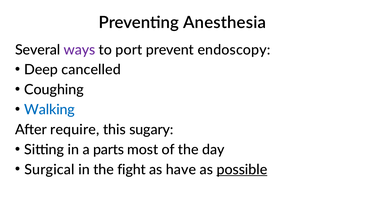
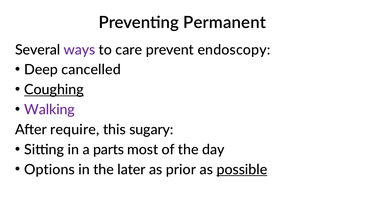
Anesthesia: Anesthesia -> Permanent (225, 23)
port: port -> care (129, 50)
Coughing underline: none -> present (54, 90)
Walking colour: blue -> purple (50, 110)
Surgical: Surgical -> Options (49, 169)
fight: fight -> later (132, 169)
have: have -> prior (181, 169)
